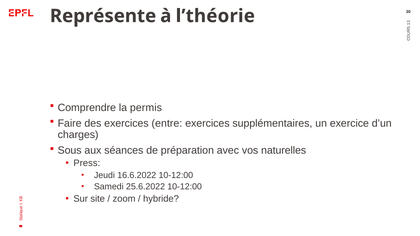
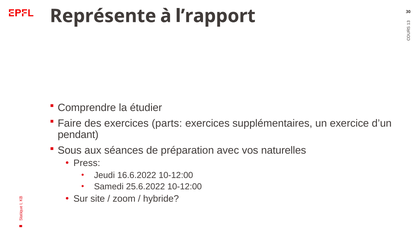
l’théorie: l’théorie -> l’rapport (215, 16)
permis: permis -> étudier (146, 108)
entre: entre -> parts (167, 123)
charges: charges -> pendant (78, 135)
